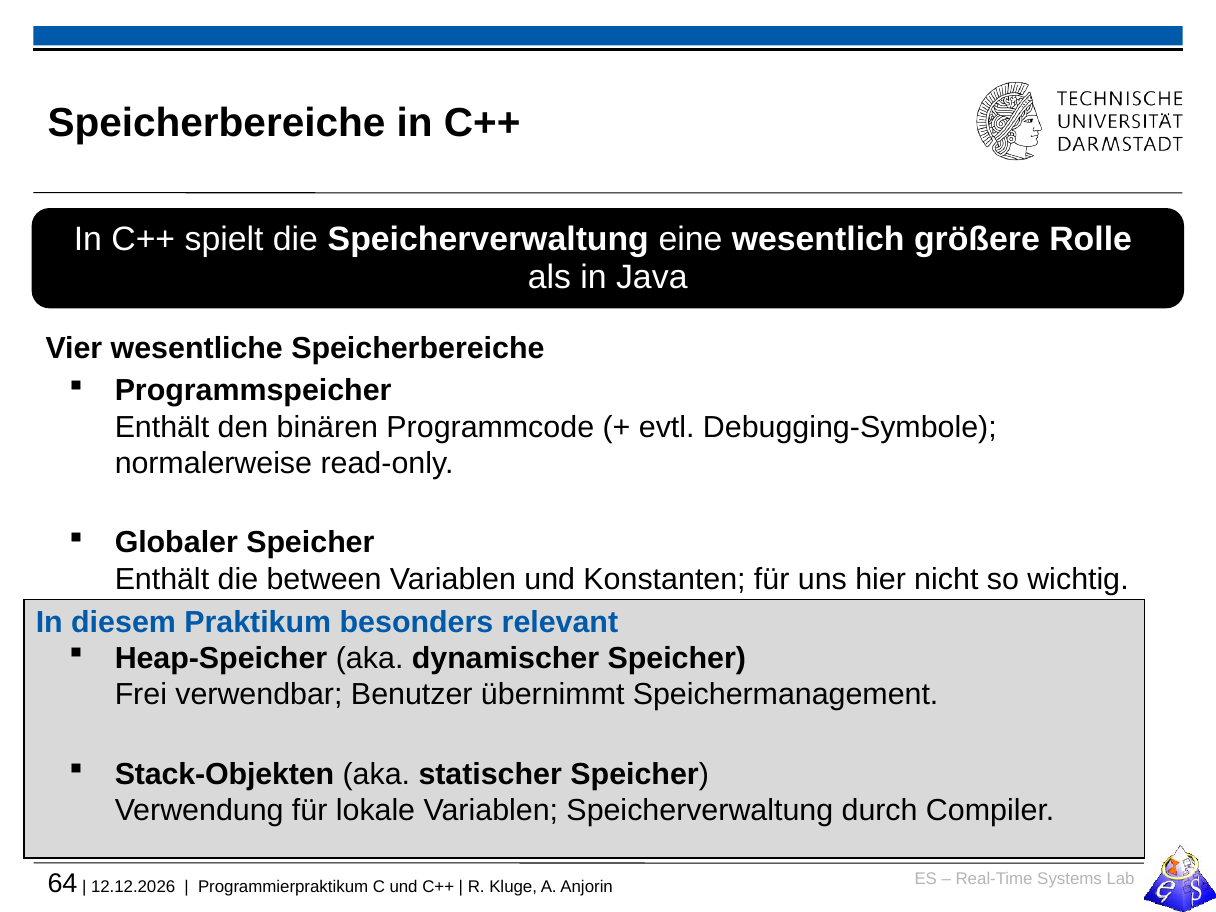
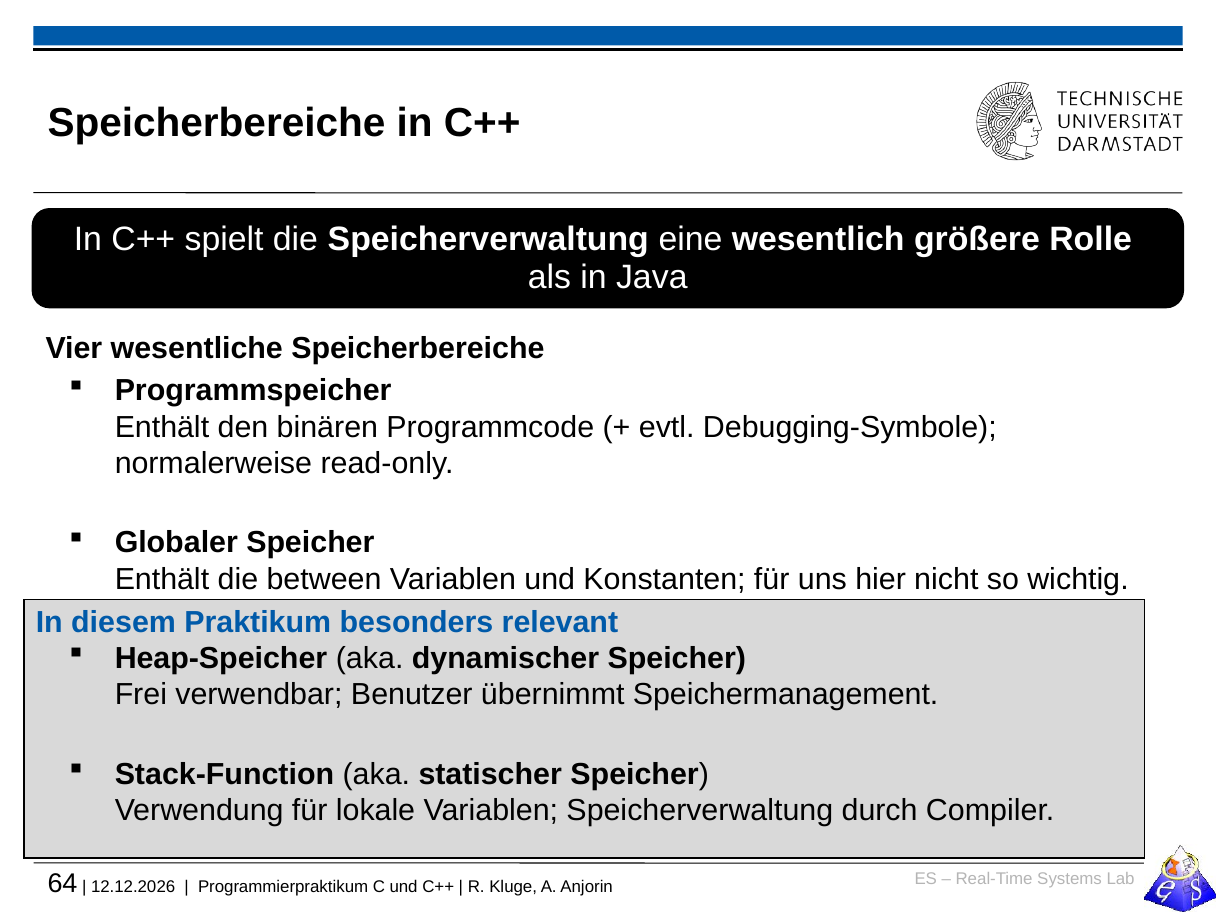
Stack-Objekten: Stack-Objekten -> Stack-Function (224, 774)
